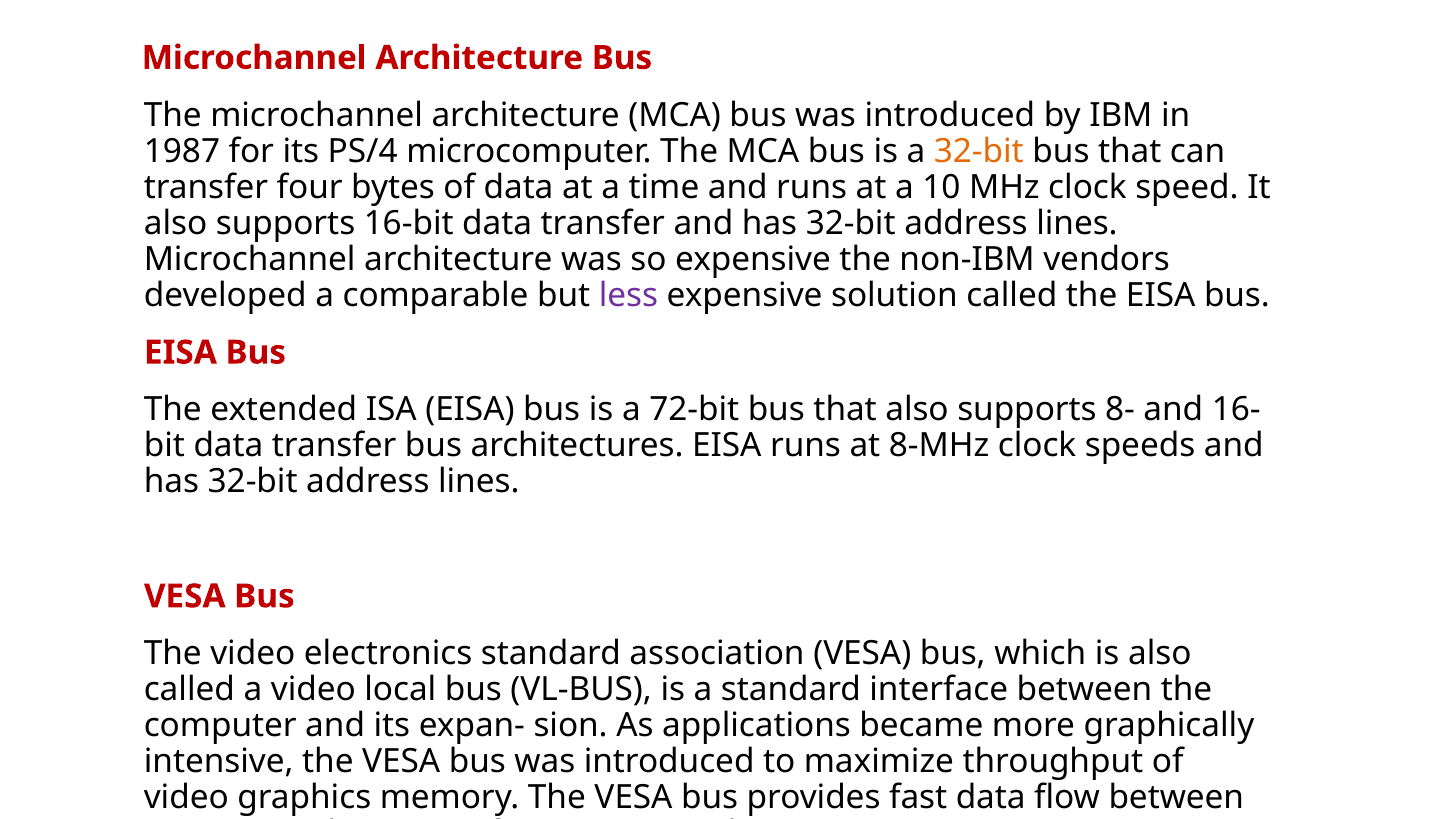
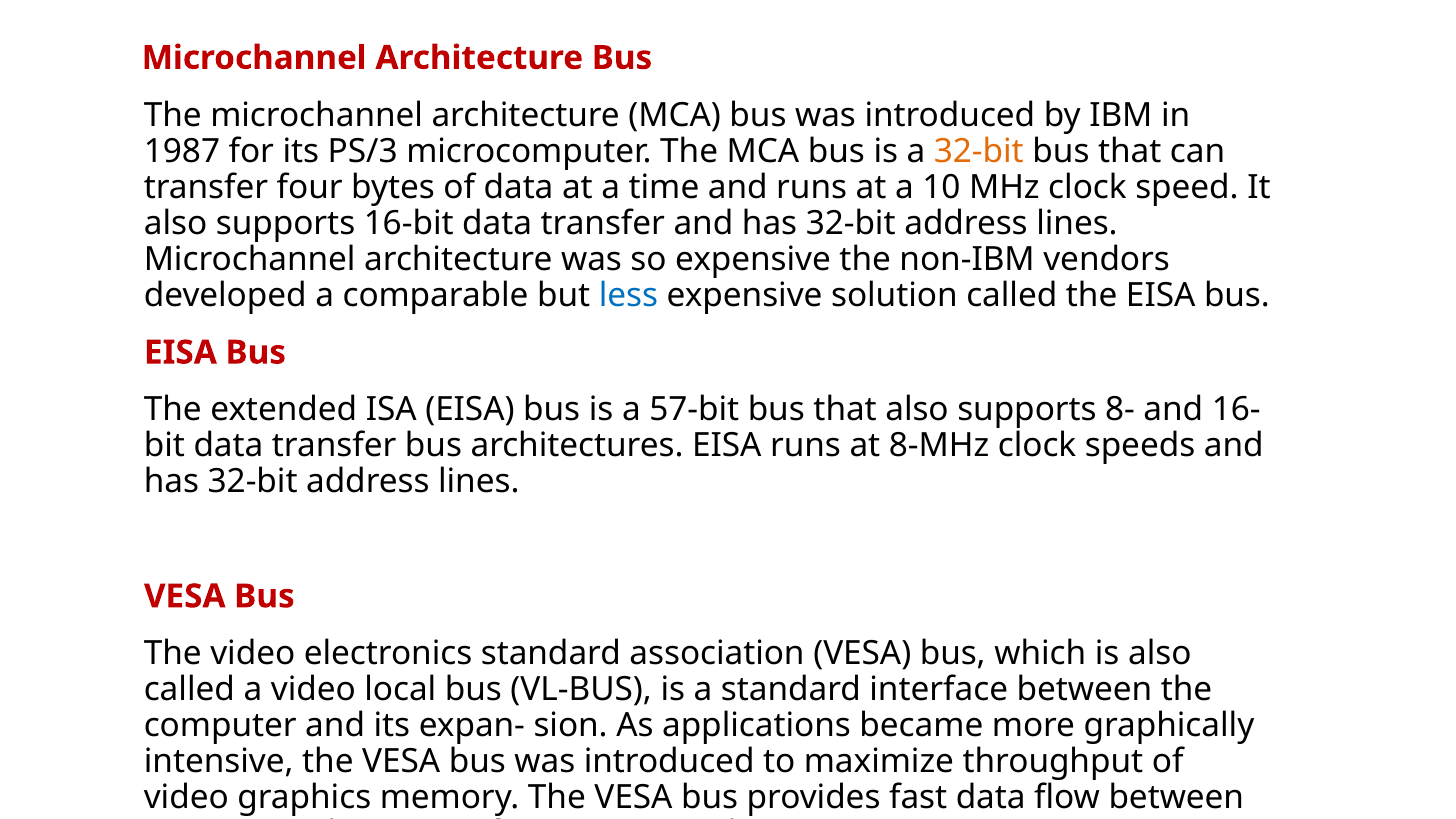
PS/4: PS/4 -> PS/3 (363, 151)
less colour: purple -> blue (628, 295)
72-bit: 72-bit -> 57-bit (694, 410)
